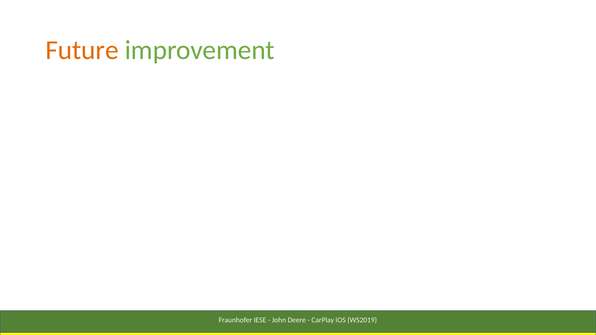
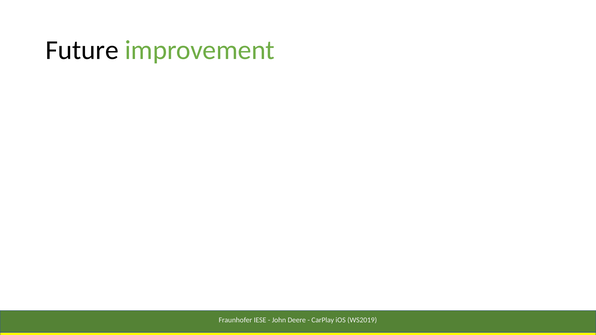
Future colour: orange -> black (82, 50)
